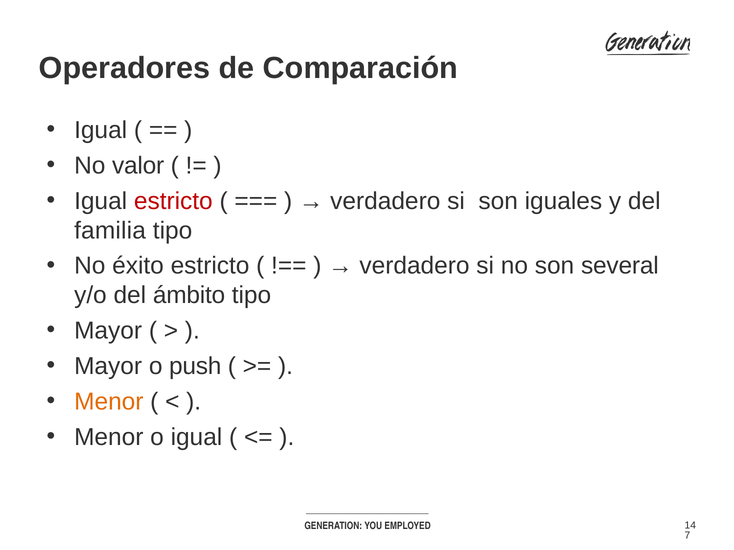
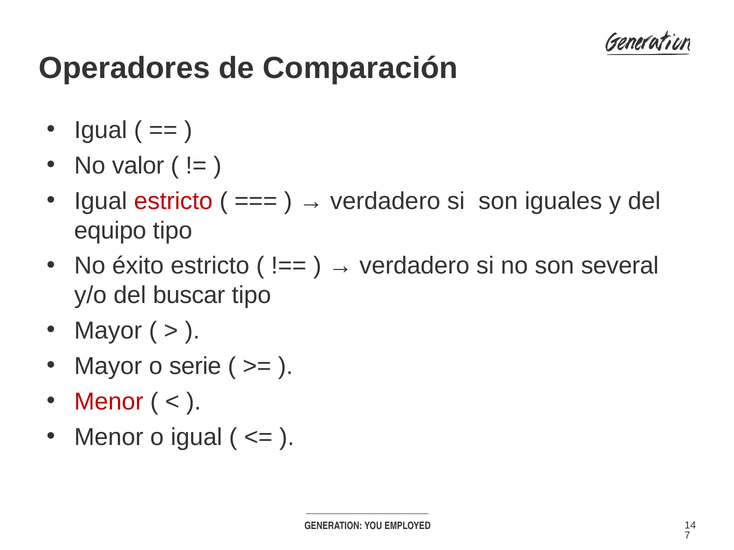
familia: familia -> equipo (110, 231)
ámbito: ámbito -> buscar (189, 296)
push: push -> serie (195, 366)
Menor colour: orange -> red (109, 402)
